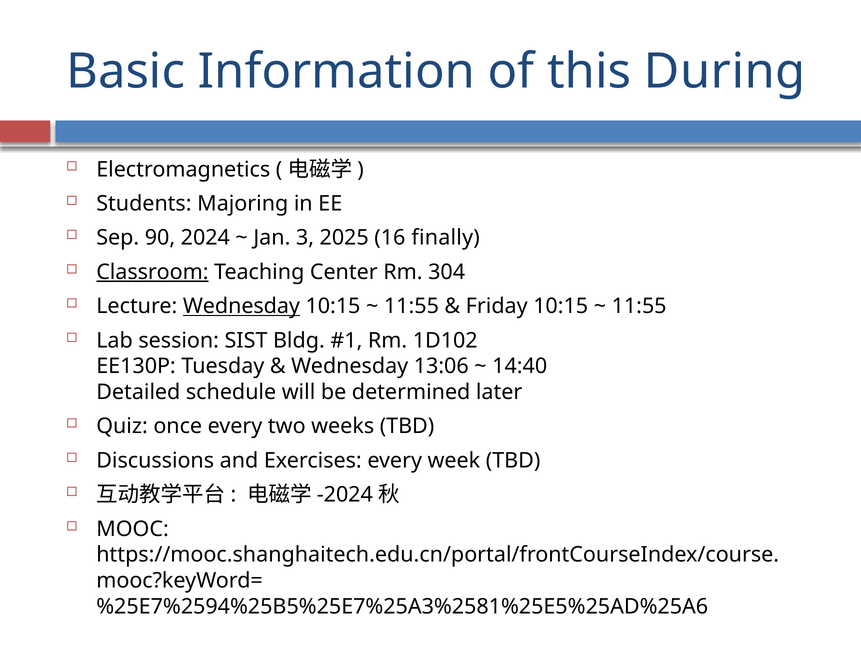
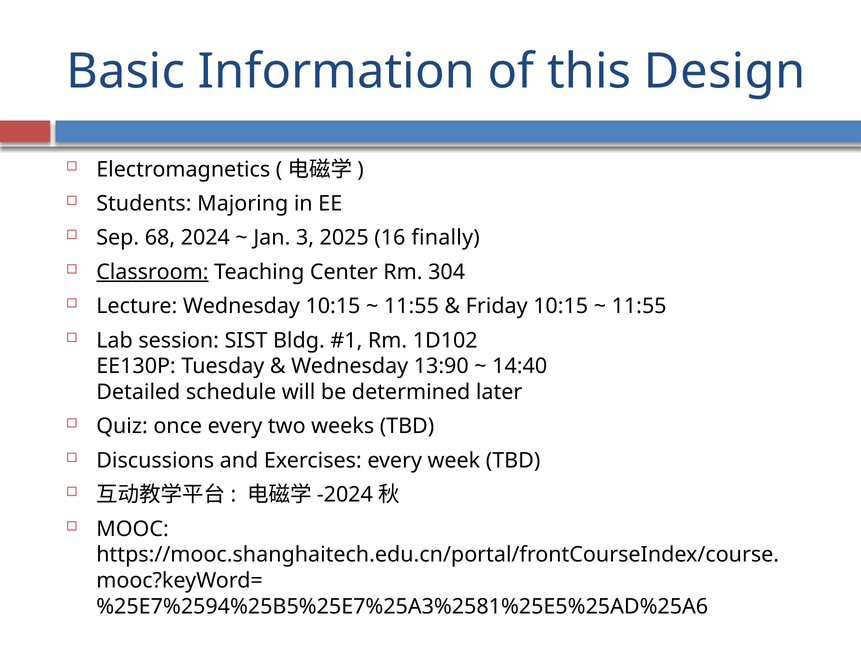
During: During -> Design (725, 72)
90: 90 -> 68 (160, 238)
Wednesday underline: present -> none (241, 306)
13:06: 13:06 -> 13:90 (441, 366)
